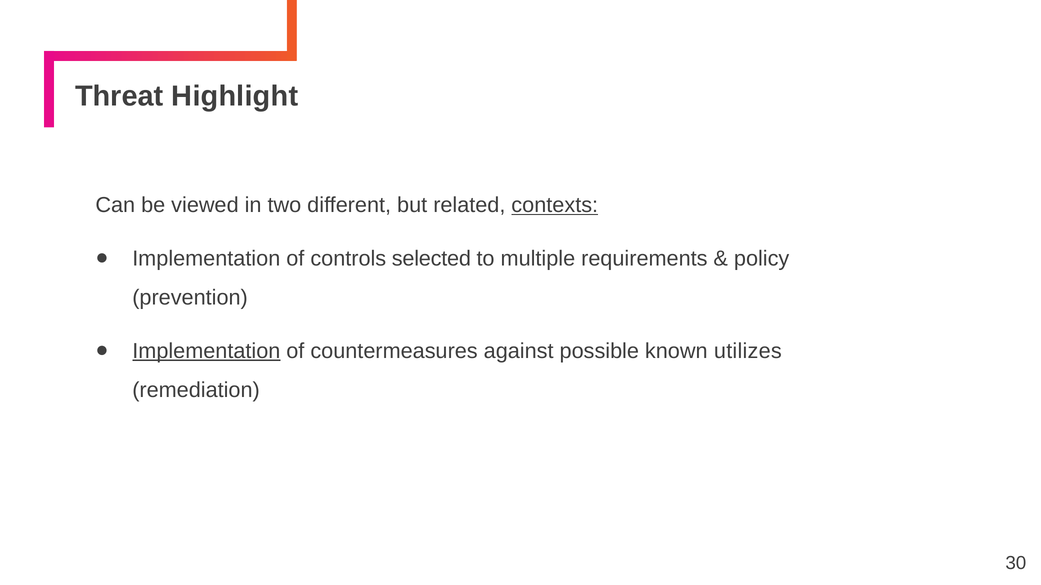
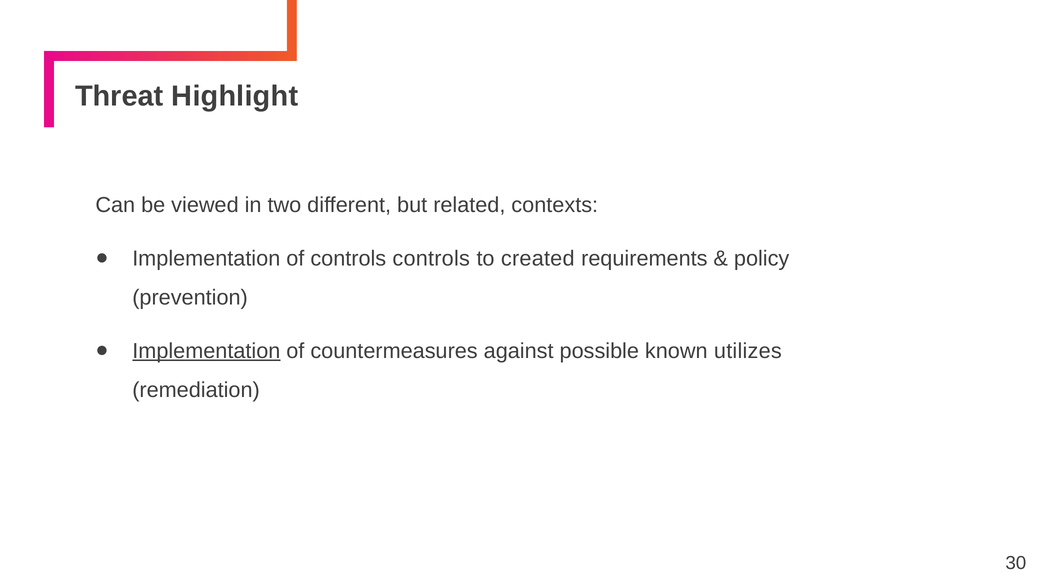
contexts underline: present -> none (555, 205)
controls selected: selected -> controls (431, 259)
multiple: multiple -> created (538, 259)
